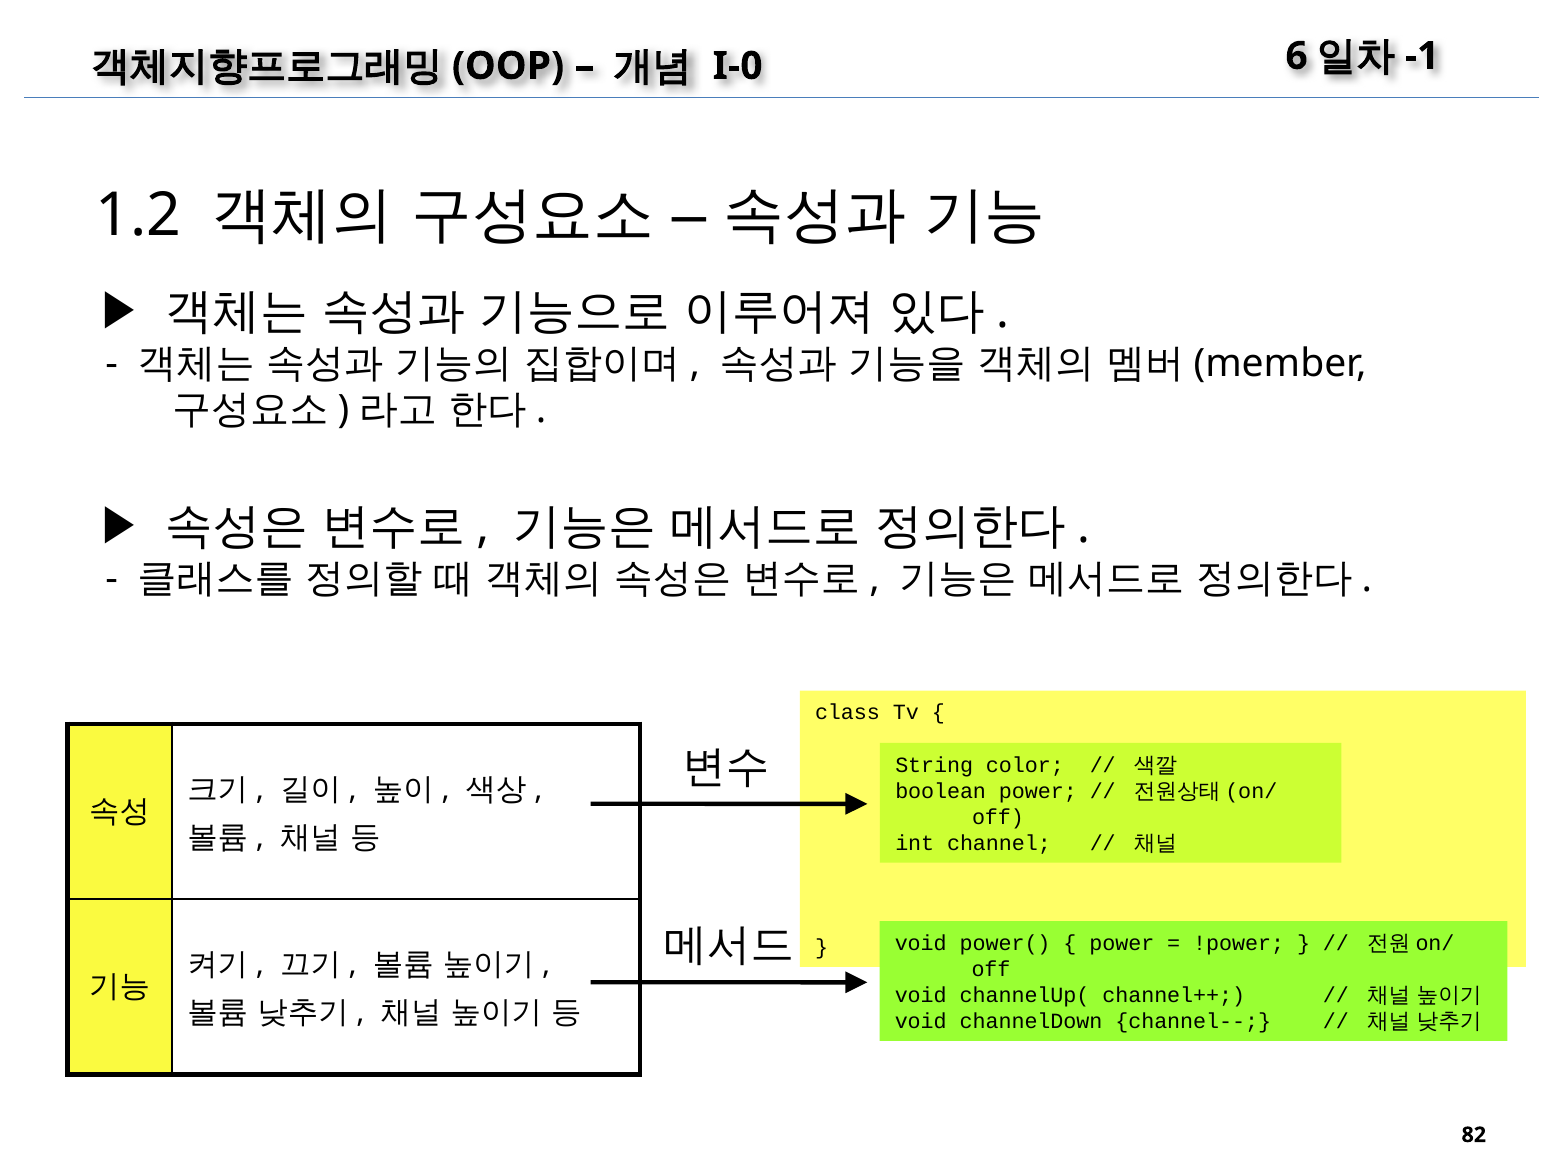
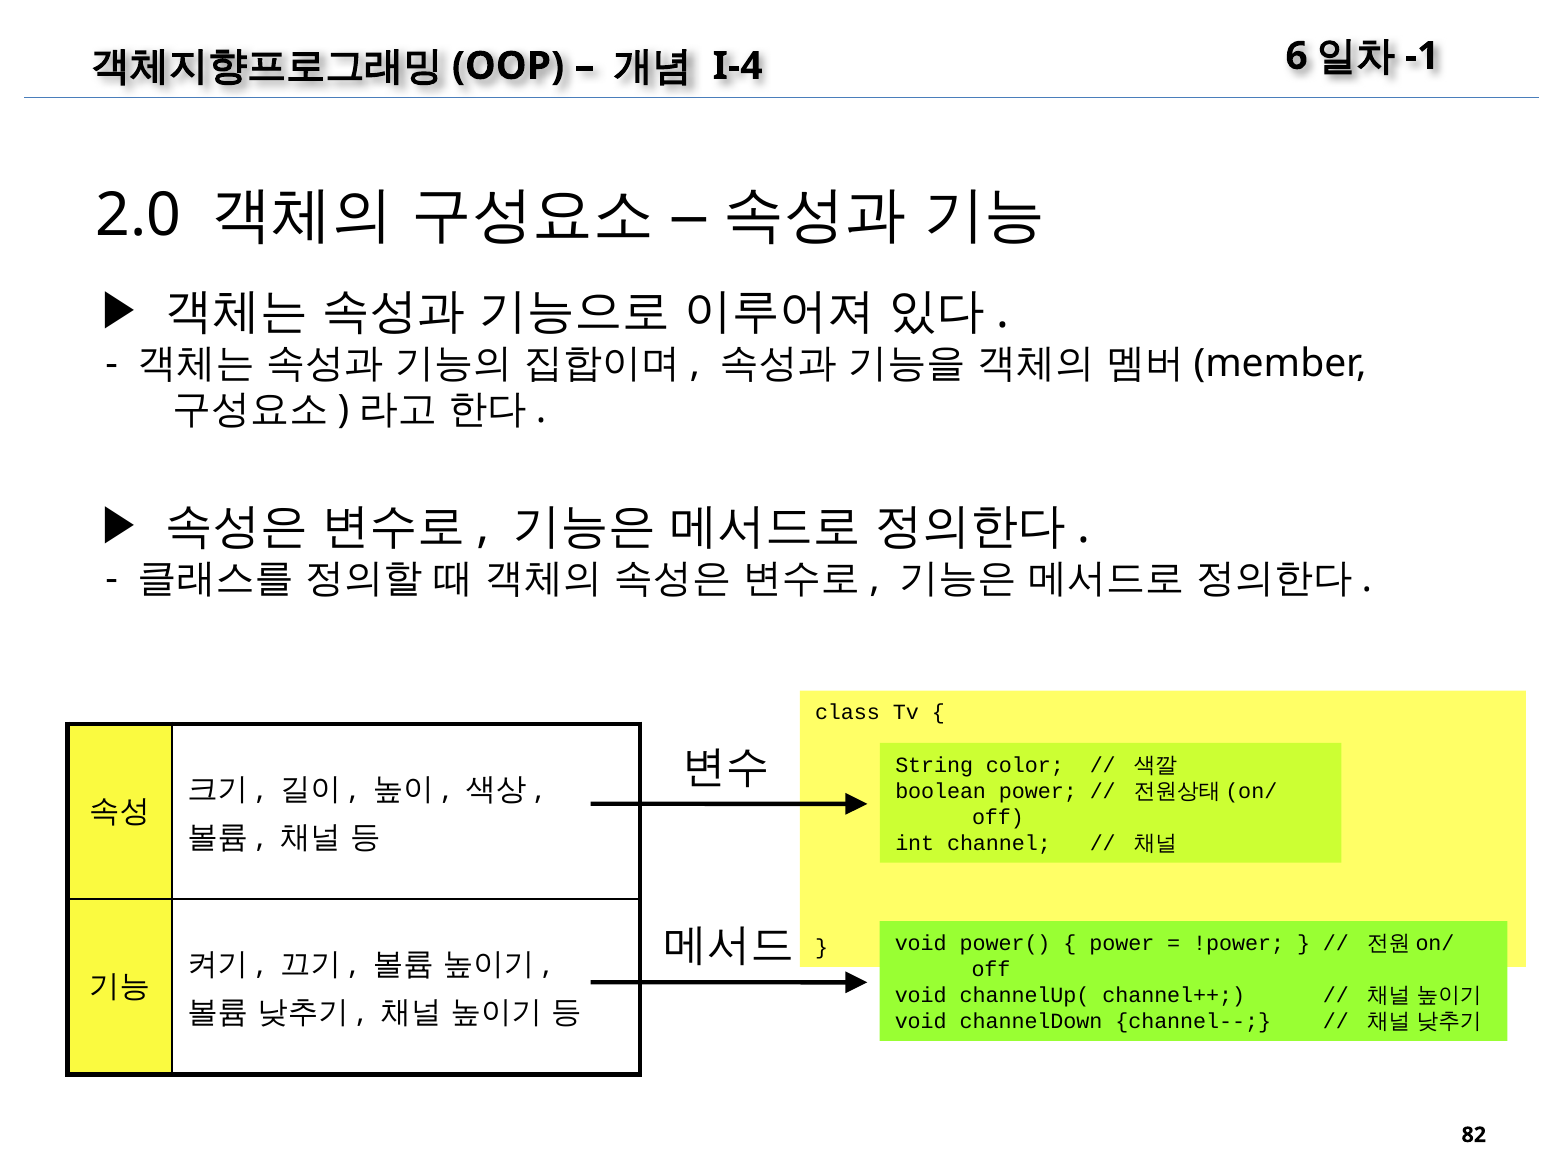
I-0: I-0 -> I-4 (738, 66)
1.2: 1.2 -> 2.0 (138, 216)
